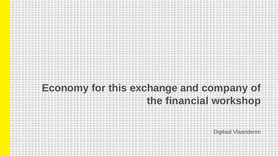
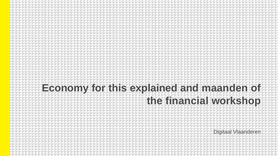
exchange: exchange -> explained (154, 88)
company: company -> maanden (225, 88)
